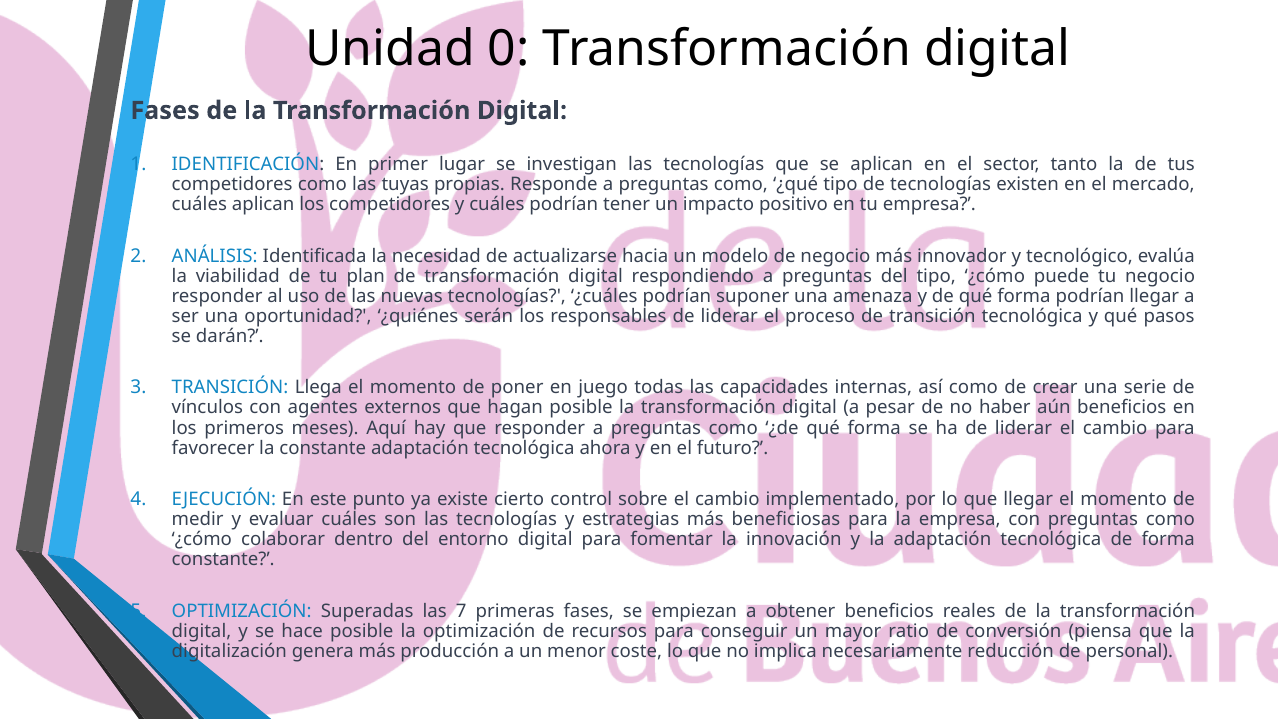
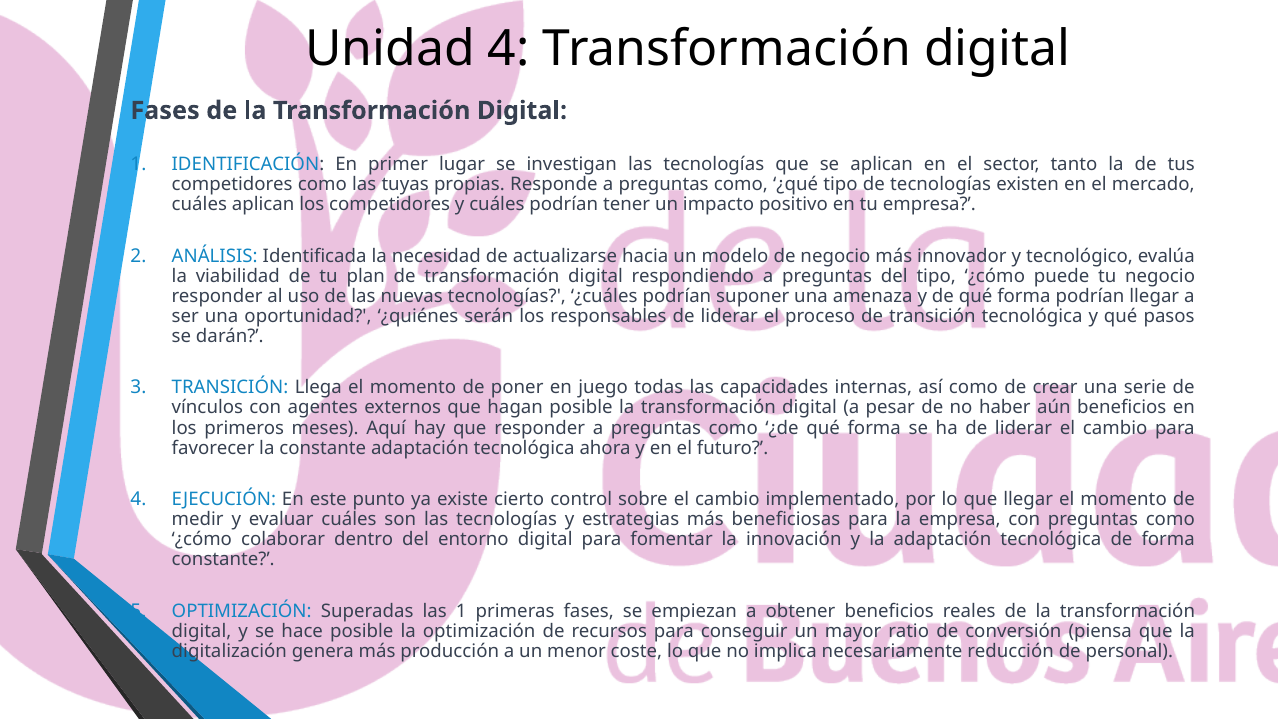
Unidad 0: 0 -> 4 (509, 49)
las 7: 7 -> 1 (461, 611)
